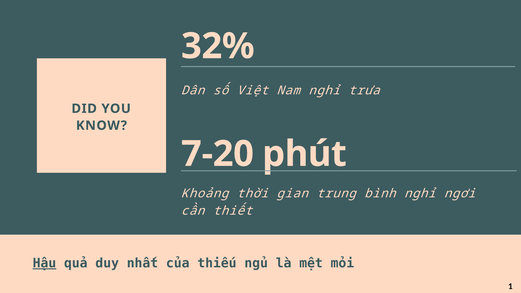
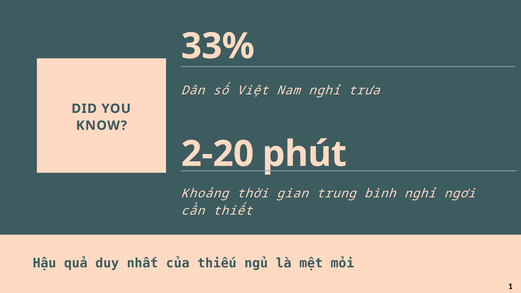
32%: 32% -> 33% (218, 46)
7-20: 7-20 -> 2-20 (217, 154)
Hậu underline: present -> none (44, 263)
